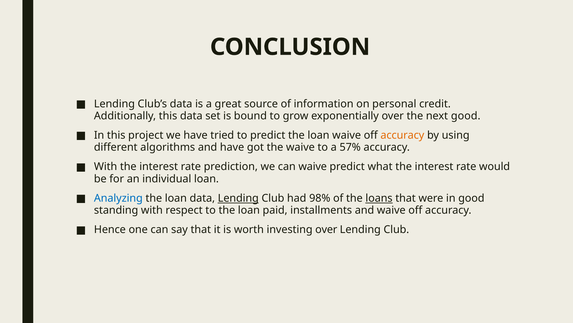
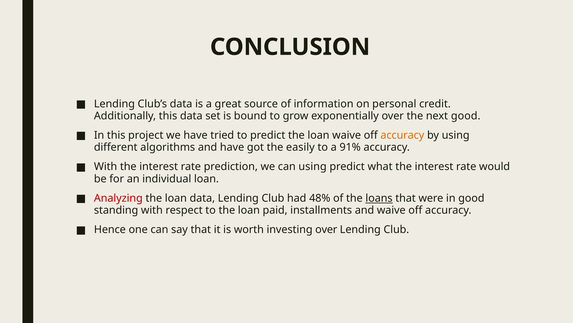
the waive: waive -> easily (300, 147)
57%: 57% -> 91% (350, 147)
can waive: waive -> using (313, 166)
Analyzing colour: blue -> red (118, 198)
Lending underline: present -> none (238, 198)
98%: 98% -> 48% (320, 198)
